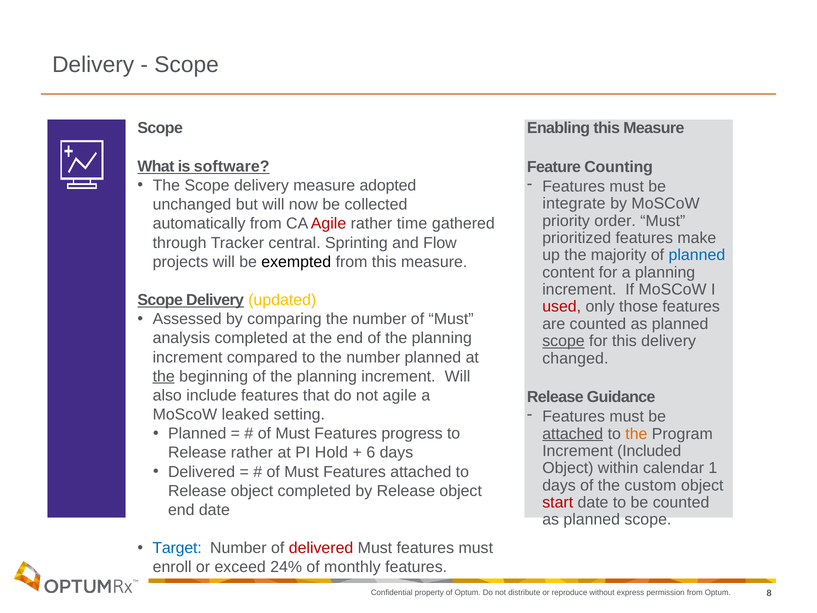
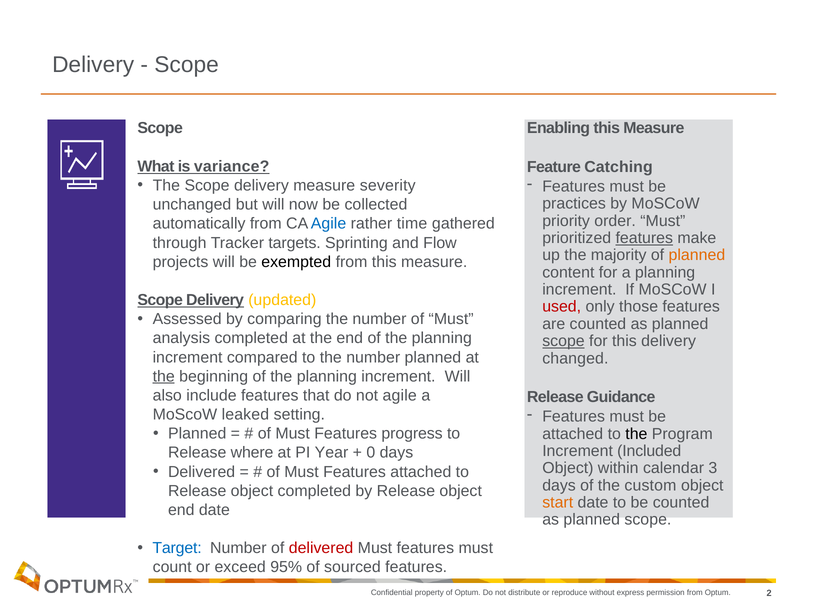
software: software -> variance (232, 166)
Counting: Counting -> Catching (618, 167)
adopted: adopted -> severity (388, 185)
integrate: integrate -> practices (574, 204)
Agile colour: red -> blue (329, 224)
features underline: none -> present (644, 238)
central: central -> targets (295, 243)
planned colour: blue -> orange (697, 255)
attached underline: present -> none (573, 434)
the colour: orange -> black (636, 434)
Release rather: rather -> where (252, 453)
Hold: Hold -> Year (332, 453)
6: 6 -> 0 (371, 453)
1: 1 -> 3 (713, 468)
start colour: red -> orange (558, 502)
enroll: enroll -> count (172, 567)
24%: 24% -> 95% (286, 567)
monthly: monthly -> sourced (352, 567)
8: 8 -> 2 (769, 593)
